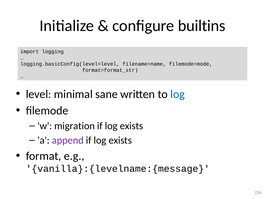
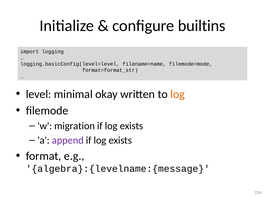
sane: sane -> okay (107, 94)
log colour: blue -> orange (178, 94)
vanilla}:{levelname:{message: vanilla}:{levelname:{message -> algebra}:{levelname:{message (118, 168)
